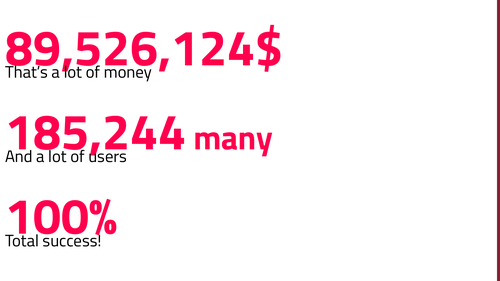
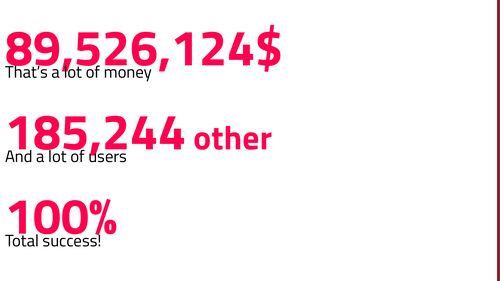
many: many -> other (233, 139)
